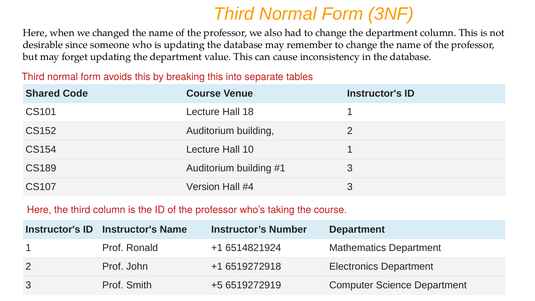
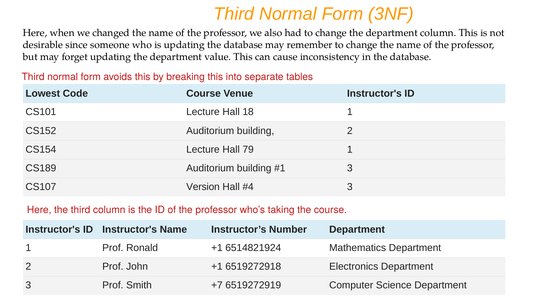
Shared: Shared -> Lowest (43, 94)
10: 10 -> 79 (248, 149)
+5: +5 -> +7 (217, 285)
